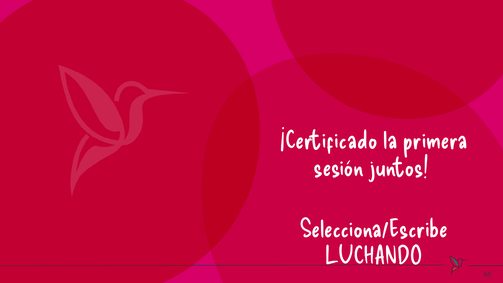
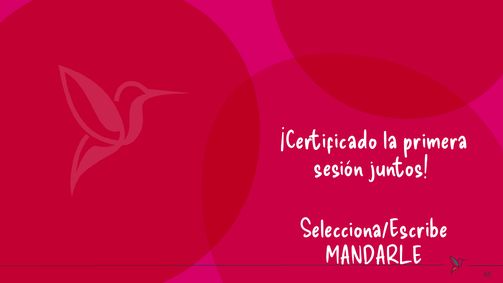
LUCHANDO: LUCHANDO -> MANDARLE (374, 256)
